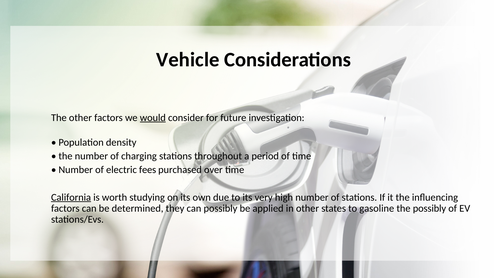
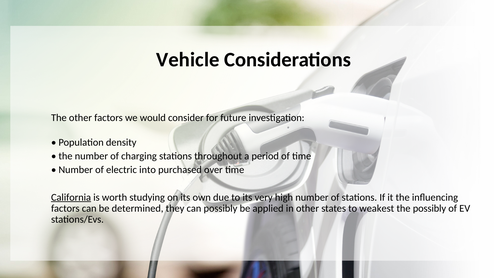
would underline: present -> none (153, 118)
fees: fees -> into (148, 170)
gasoline: gasoline -> weakest (377, 208)
